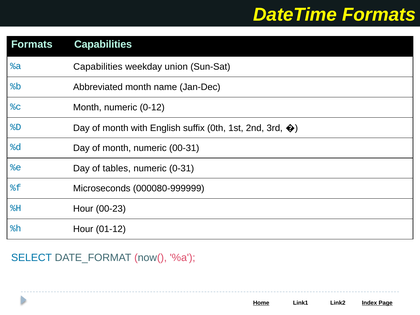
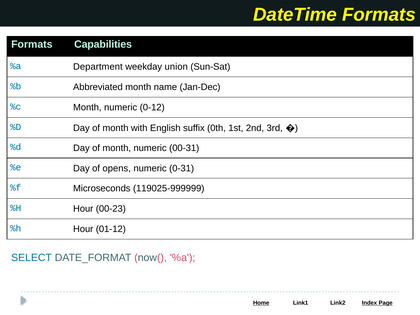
%a Capabilities: Capabilities -> Department (98, 67)
tables: tables -> opens (117, 168)
000080-999999: 000080-999999 -> 119025-999999 (169, 189)
